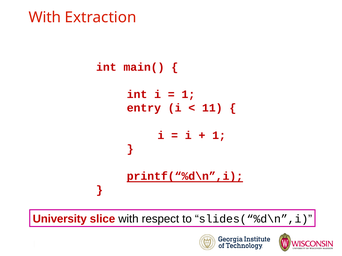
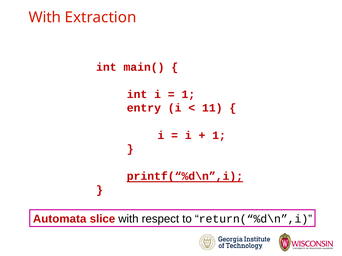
University: University -> Automata (60, 219)
slides(“%d\n”,i: slides(“%d\n”,i -> return(“%d\n”,i (253, 219)
